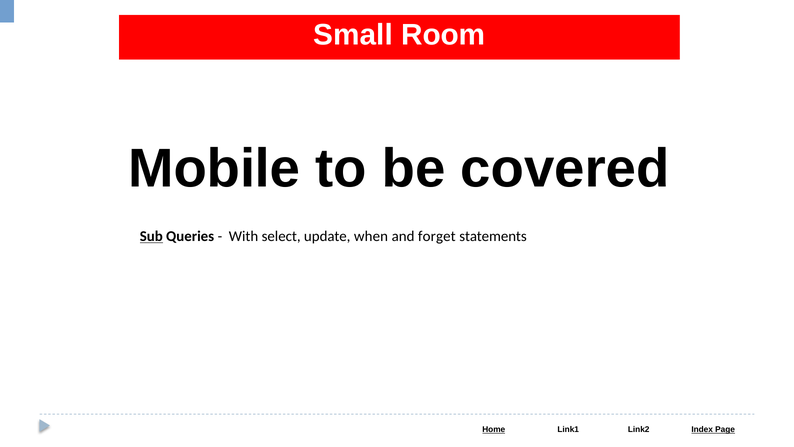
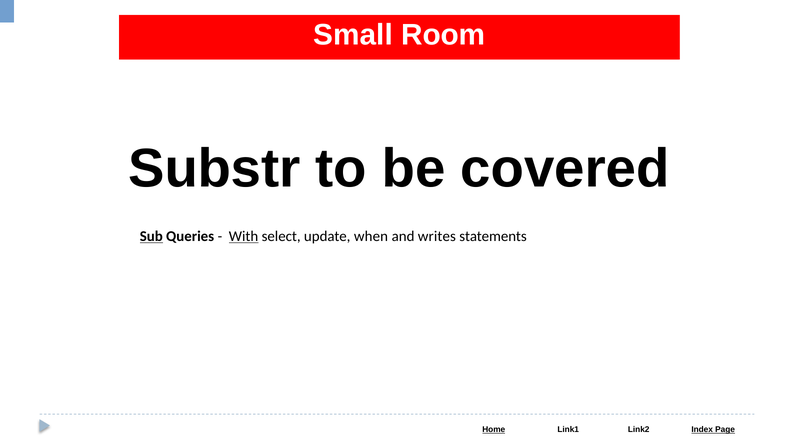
Mobile: Mobile -> Substr (214, 168)
With underline: none -> present (244, 236)
forget: forget -> writes (437, 236)
